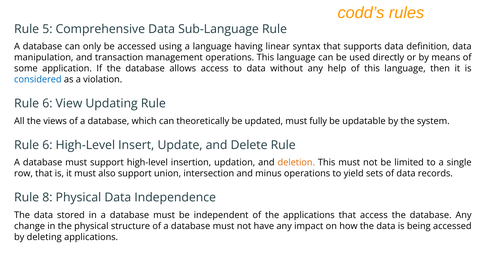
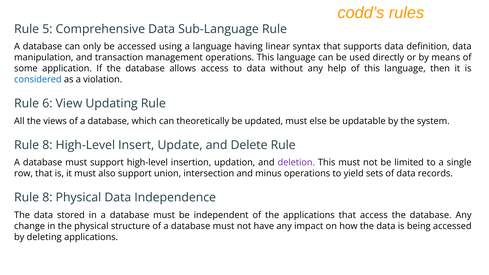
fully: fully -> else (318, 121)
6: 6 -> 8 (47, 145)
deletion colour: orange -> purple (296, 163)
